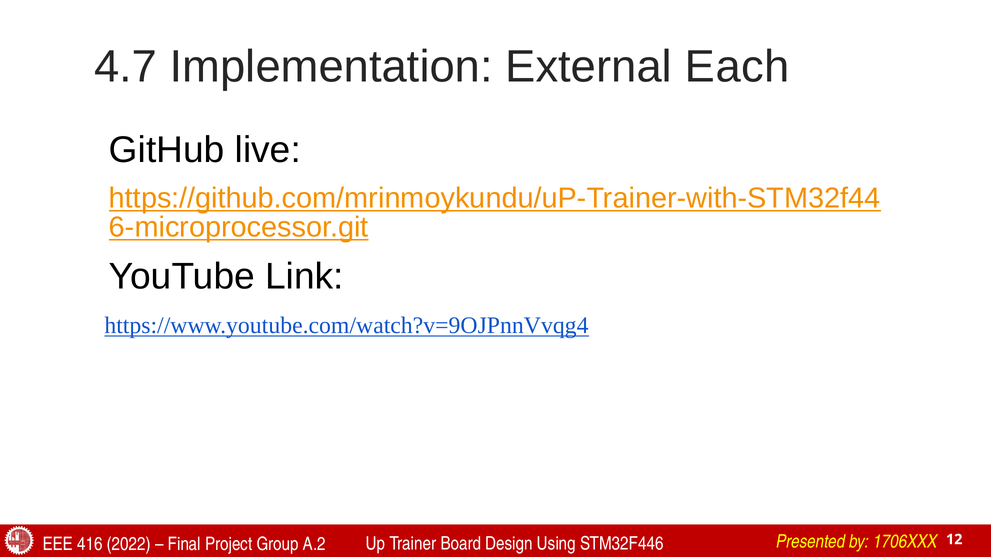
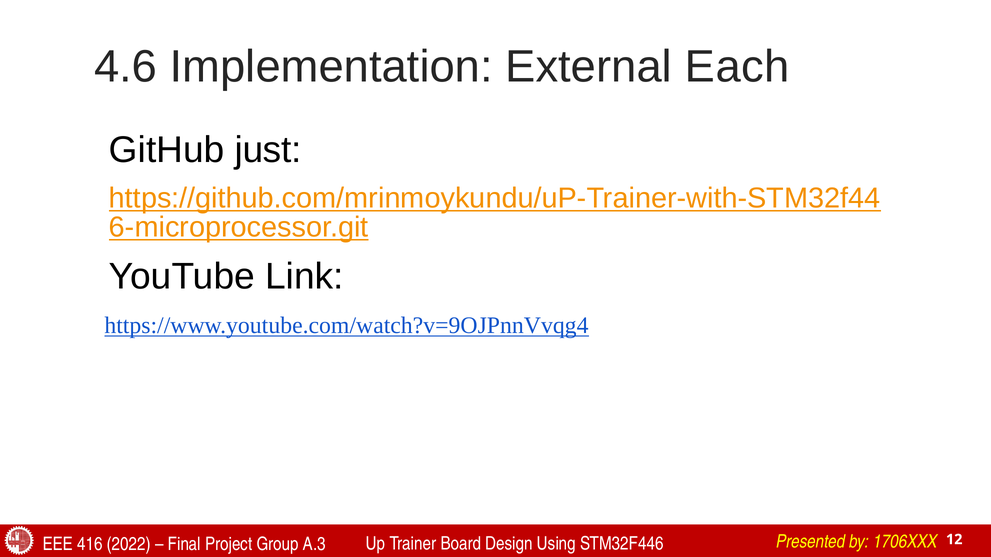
4.7: 4.7 -> 4.6 (126, 67)
live: live -> just (268, 150)
A.2: A.2 -> A.3 (314, 545)
